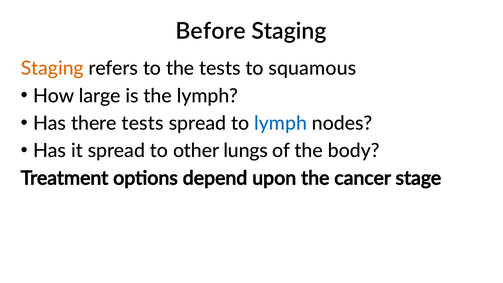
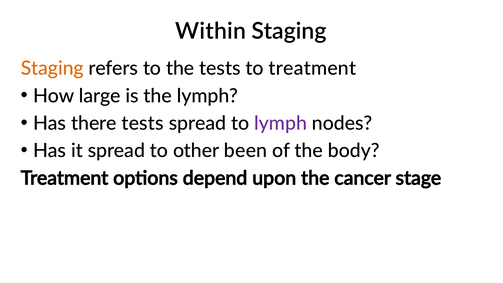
Before: Before -> Within (211, 31)
to squamous: squamous -> treatment (312, 68)
lymph colour: blue -> purple (281, 123)
lungs: lungs -> been (246, 151)
